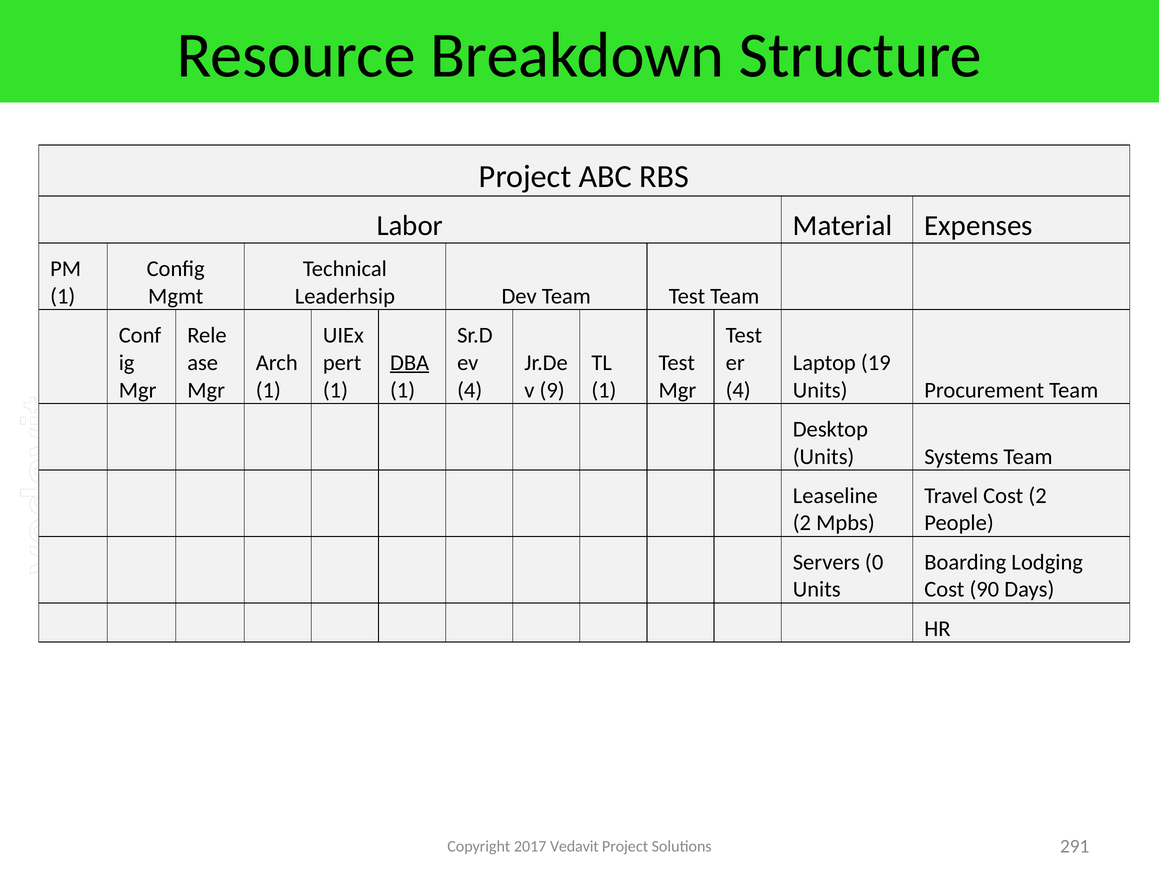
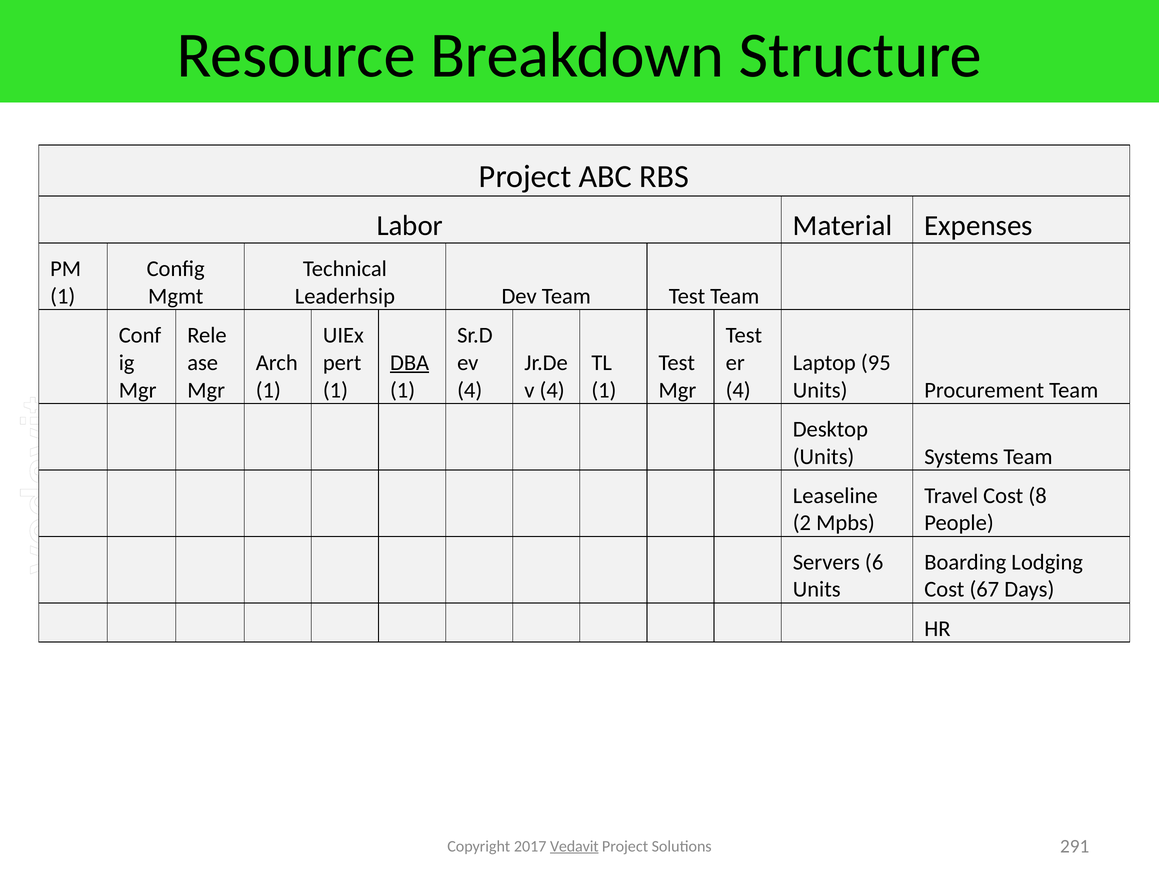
19: 19 -> 95 (876, 362)
9: 9 -> 4 (552, 390)
Cost 2: 2 -> 8 (1038, 495)
0: 0 -> 6 (874, 562)
90: 90 -> 67 (984, 589)
Vedavit underline: none -> present (574, 846)
